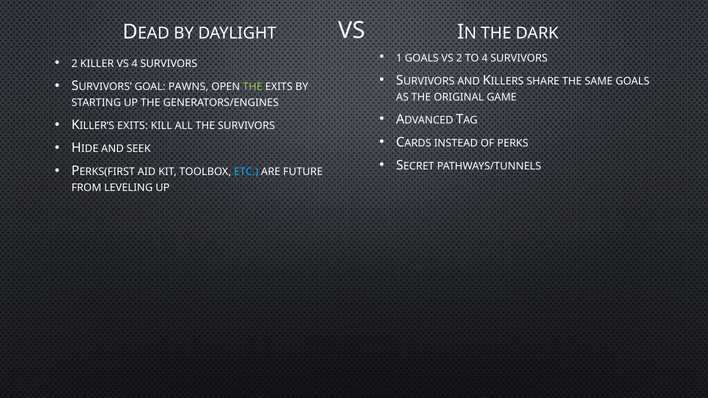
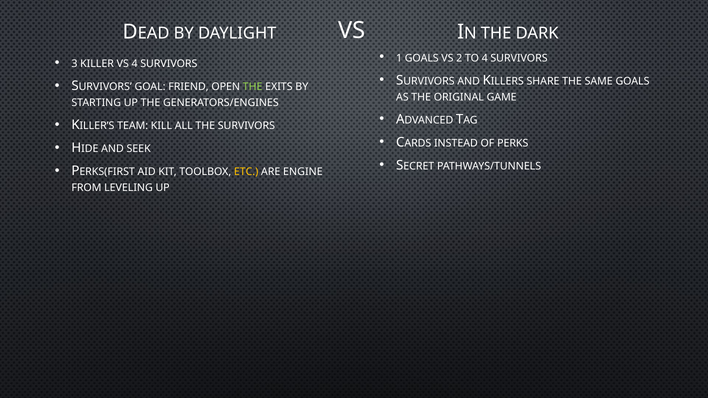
2: 2 -> 3 (74, 64)
PAWNS: PAWNS -> FRIEND (188, 87)
EXITS: EXITS -> TEAM (133, 126)
ETC colour: light blue -> yellow (246, 172)
FUTURE: FUTURE -> ENGINE (303, 172)
